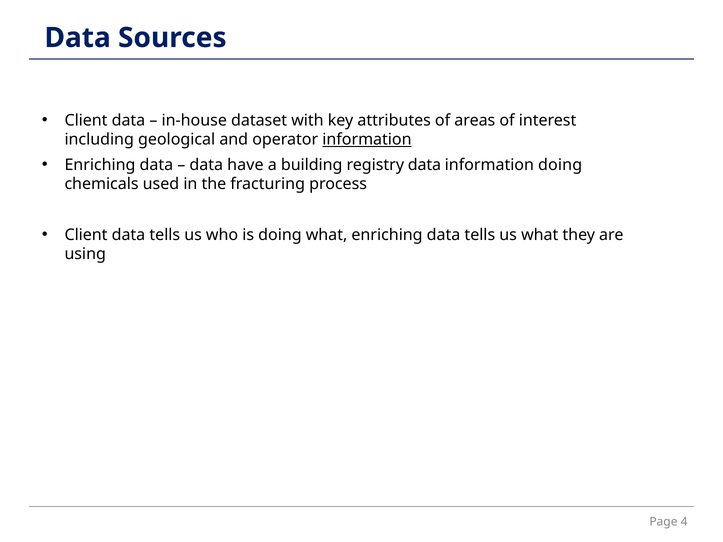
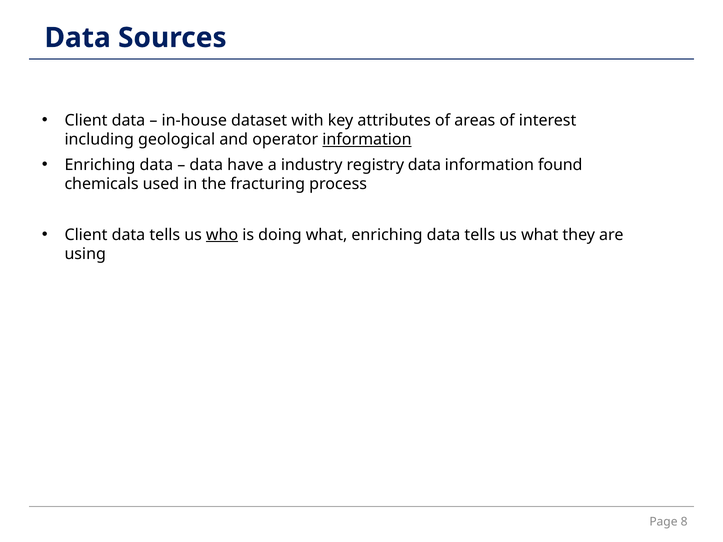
building: building -> industry (312, 165)
information doing: doing -> found (560, 165)
who underline: none -> present (222, 235)
4: 4 -> 8 (684, 522)
